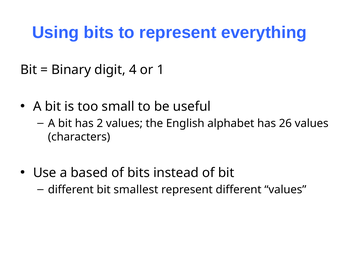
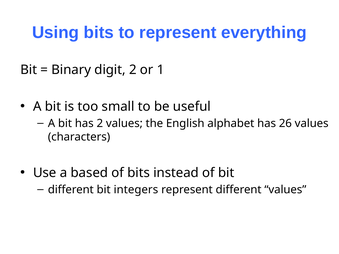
digit 4: 4 -> 2 (133, 70)
smallest: smallest -> integers (136, 190)
